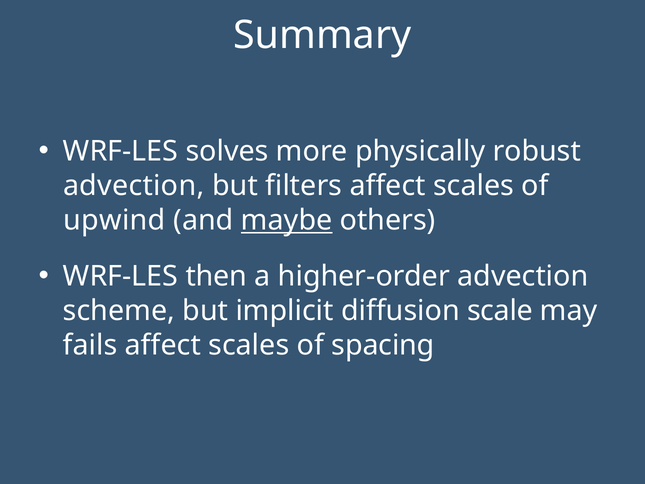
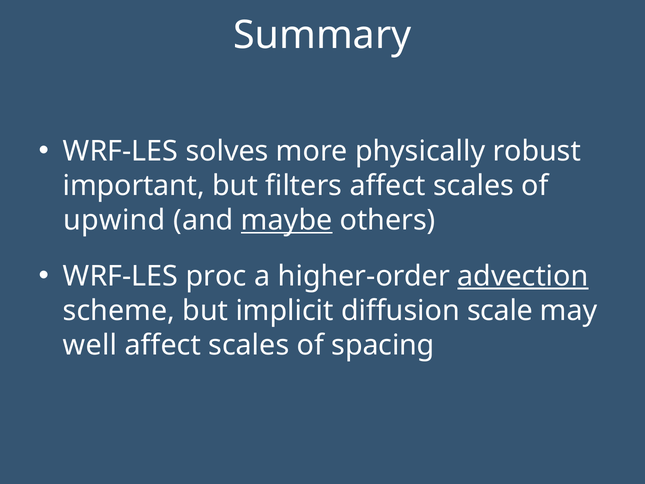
advection: advection -> important (134, 186)
then: then -> proc (216, 276)
advection underline: none -> present (523, 276)
fails: fails -> well (90, 345)
